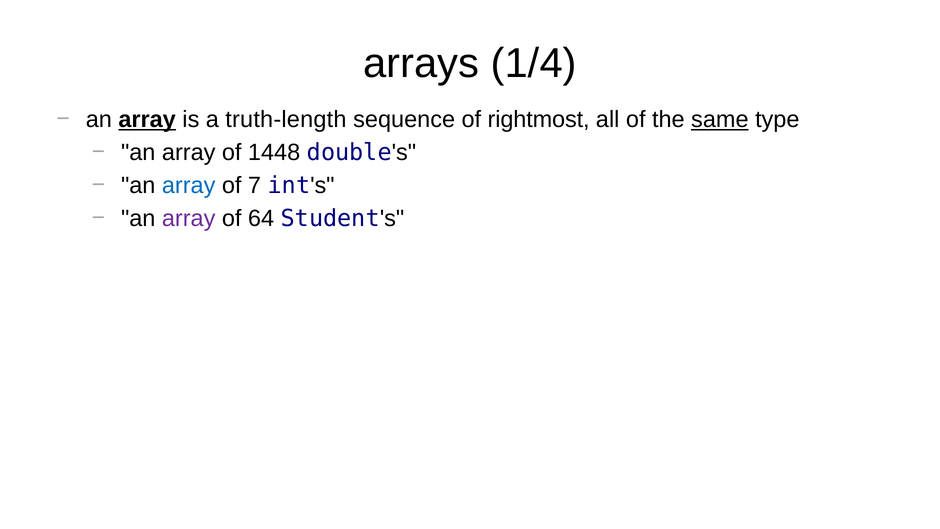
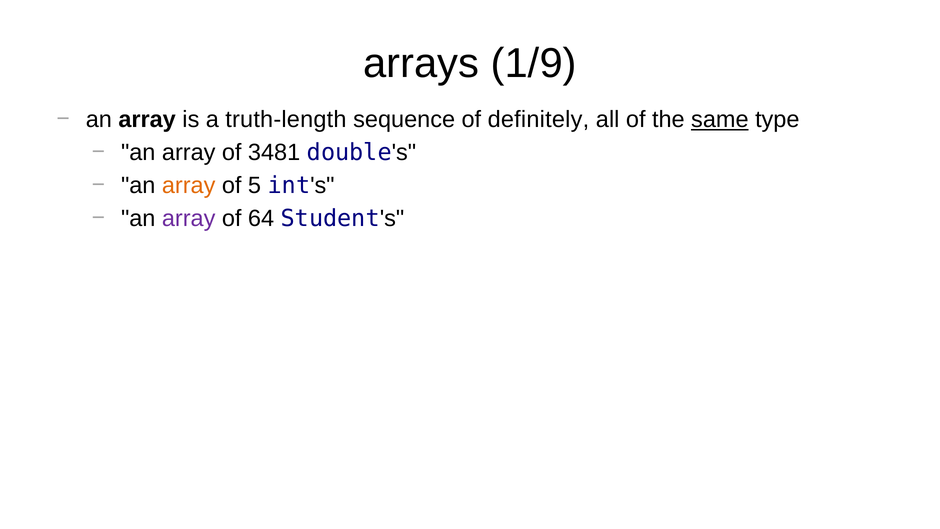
1/4: 1/4 -> 1/9 (534, 63)
array underline: present -> none (147, 119)
rightmost: rightmost -> definitely (538, 119)
1448: 1448 -> 3481 (274, 152)
array colour: blue -> orange (189, 185)
7: 7 -> 5 (254, 185)
